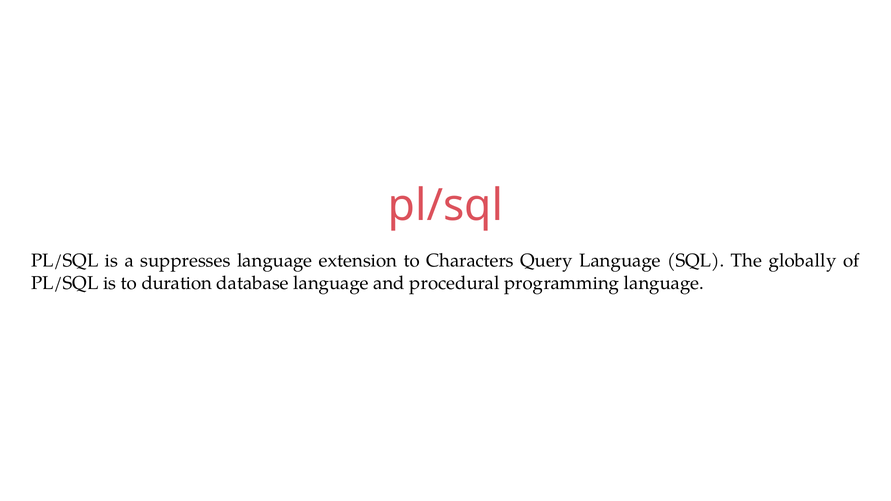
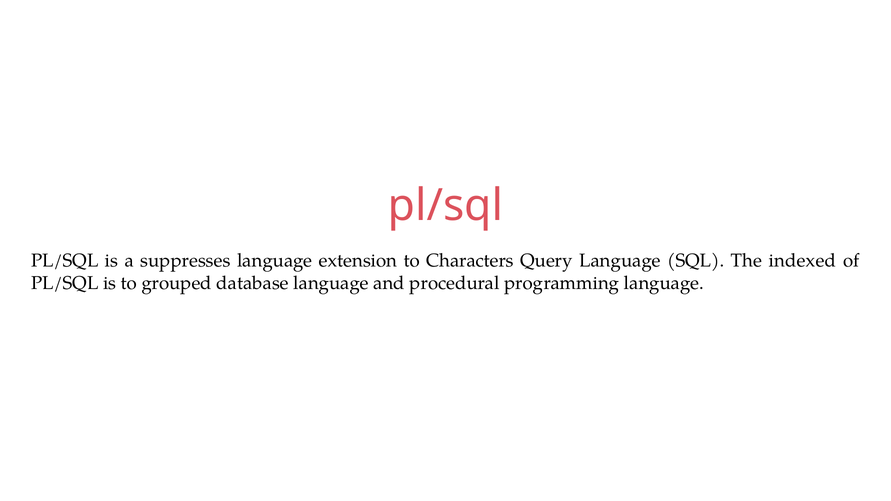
globally: globally -> indexed (802, 261)
duration: duration -> grouped (177, 283)
